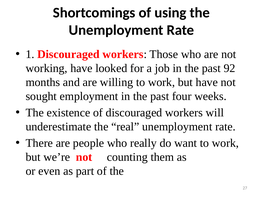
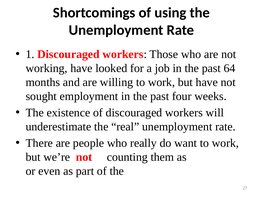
92: 92 -> 64 (230, 68)
